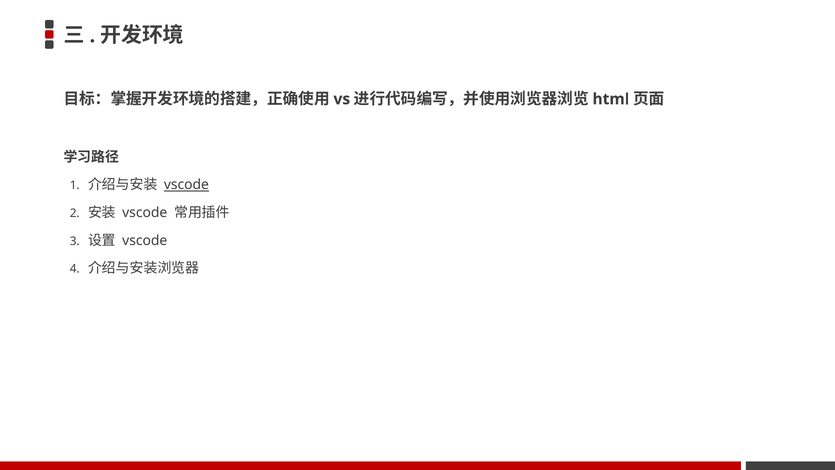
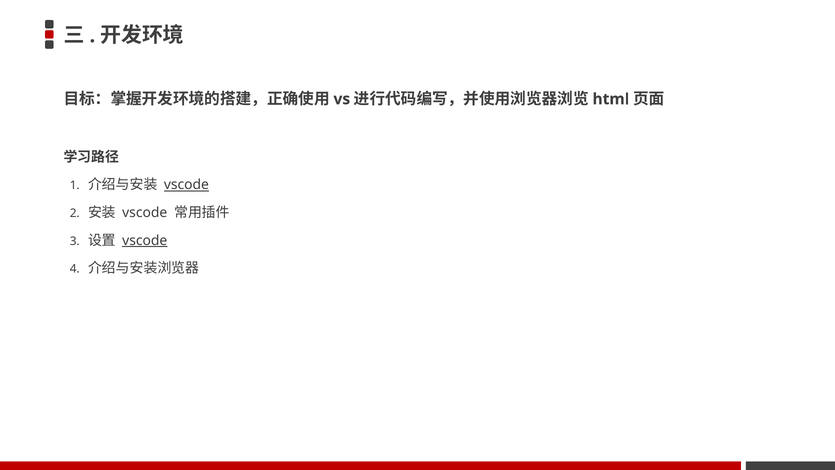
vscode underline: none -> present (145, 240)
